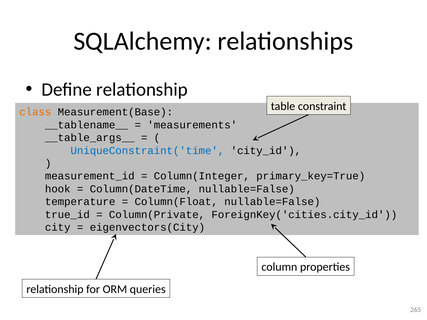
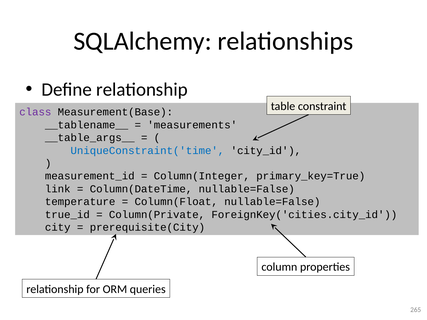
class colour: orange -> purple (35, 112)
hook: hook -> link (58, 189)
eigenvectors(City: eigenvectors(City -> prerequisite(City (147, 227)
